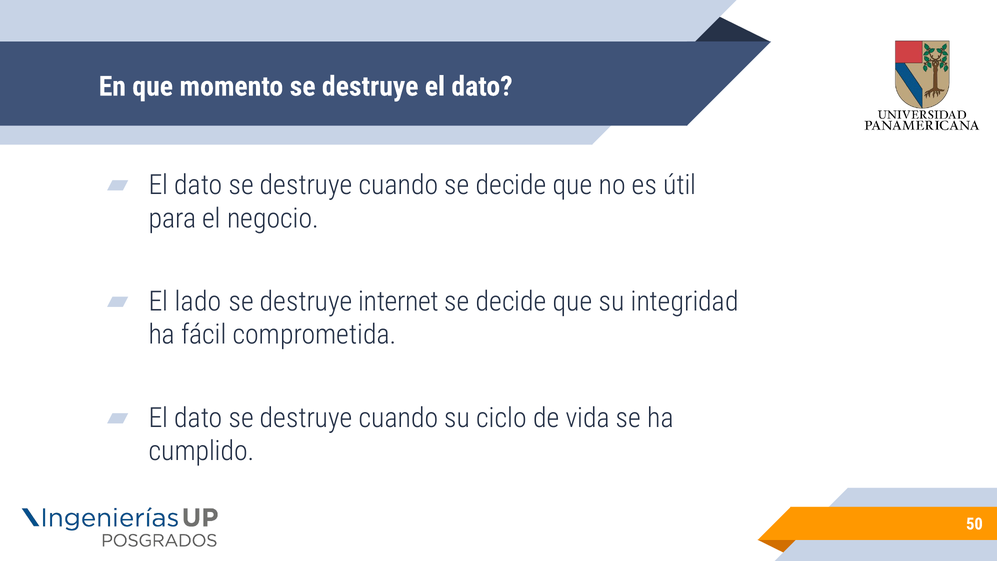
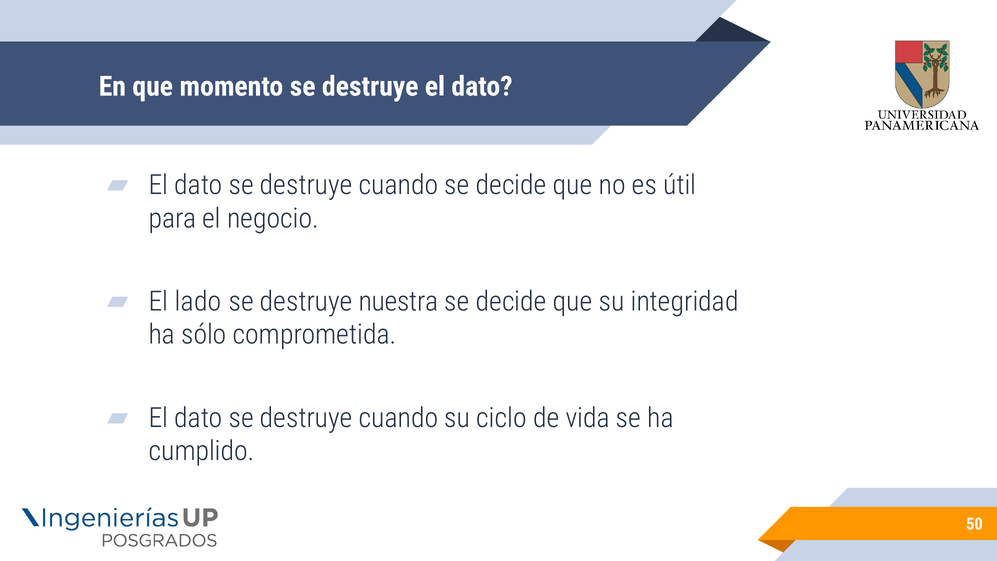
internet: internet -> nuestra (399, 301)
fácil: fácil -> sólo (204, 335)
